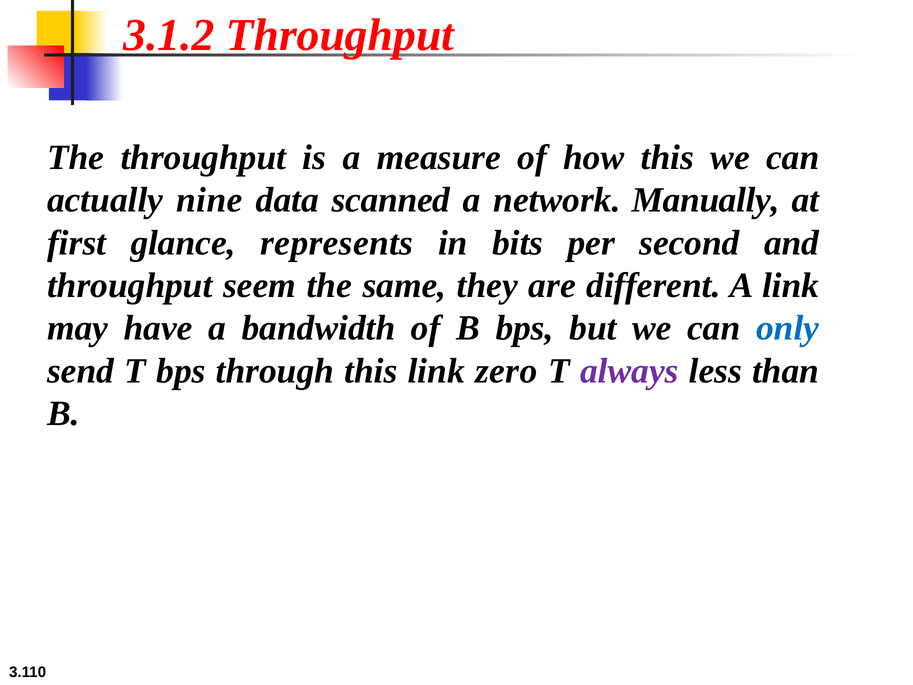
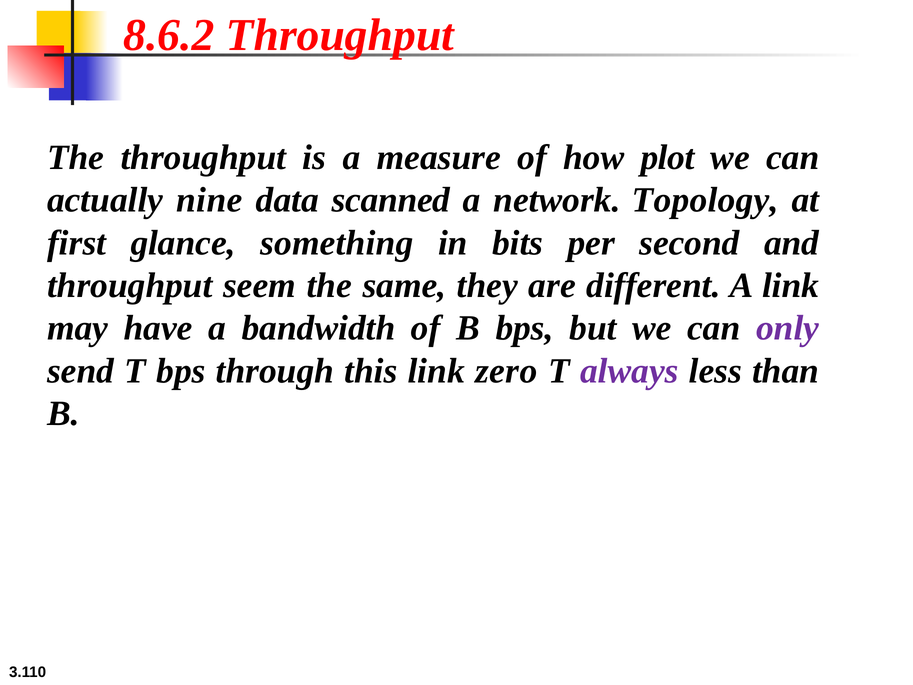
3.1.2: 3.1.2 -> 8.6.2 (169, 35)
how this: this -> plot (668, 158)
Manually: Manually -> Topology (705, 200)
represents: represents -> something (337, 243)
only colour: blue -> purple (788, 328)
